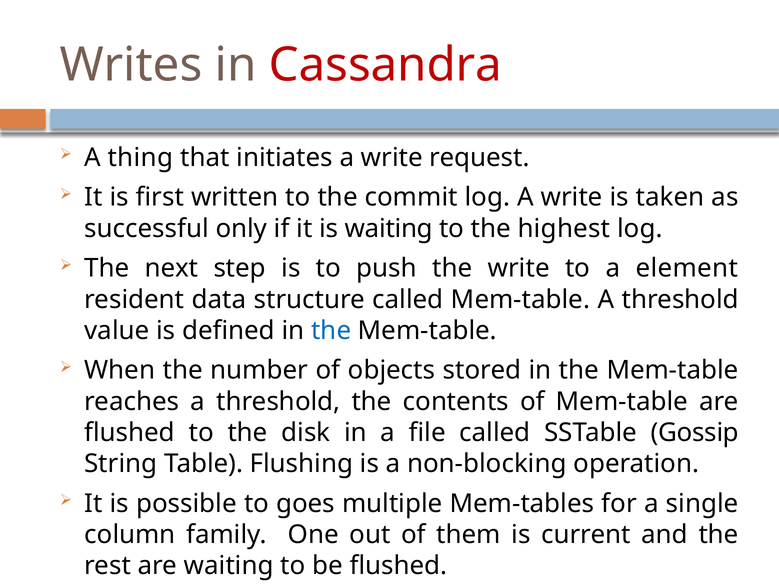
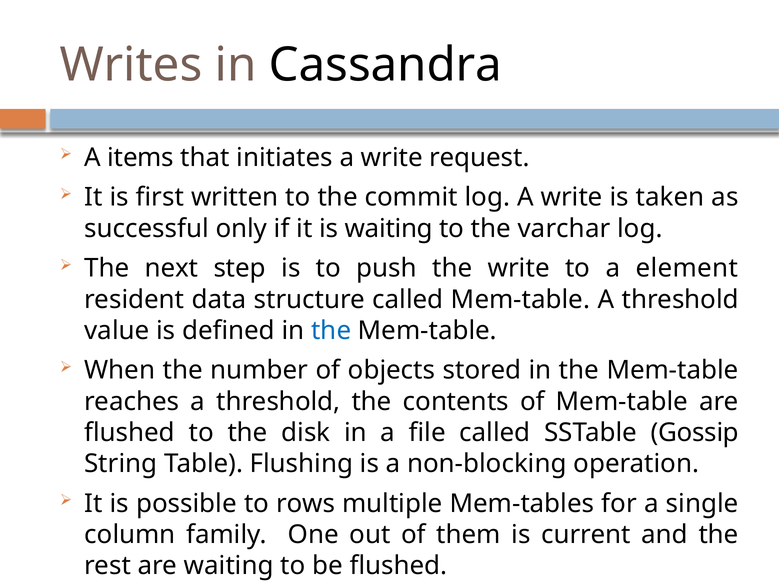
Cassandra colour: red -> black (385, 65)
thing: thing -> items (141, 158)
highest: highest -> varchar (564, 229)
goes: goes -> rows (306, 504)
